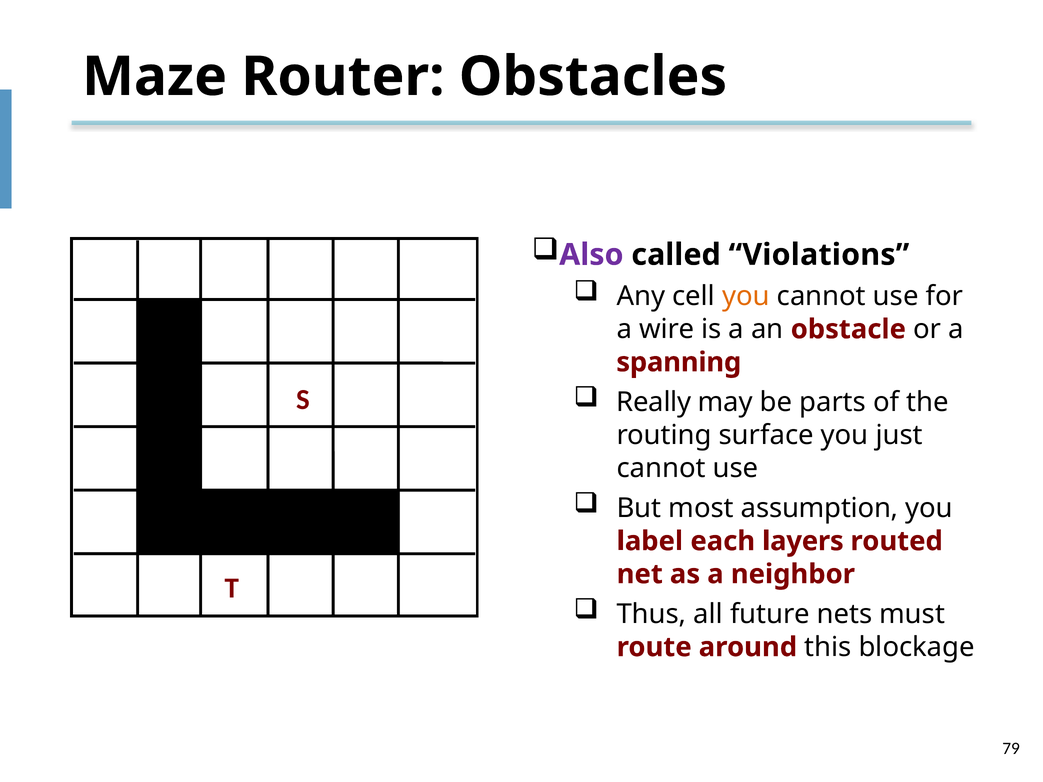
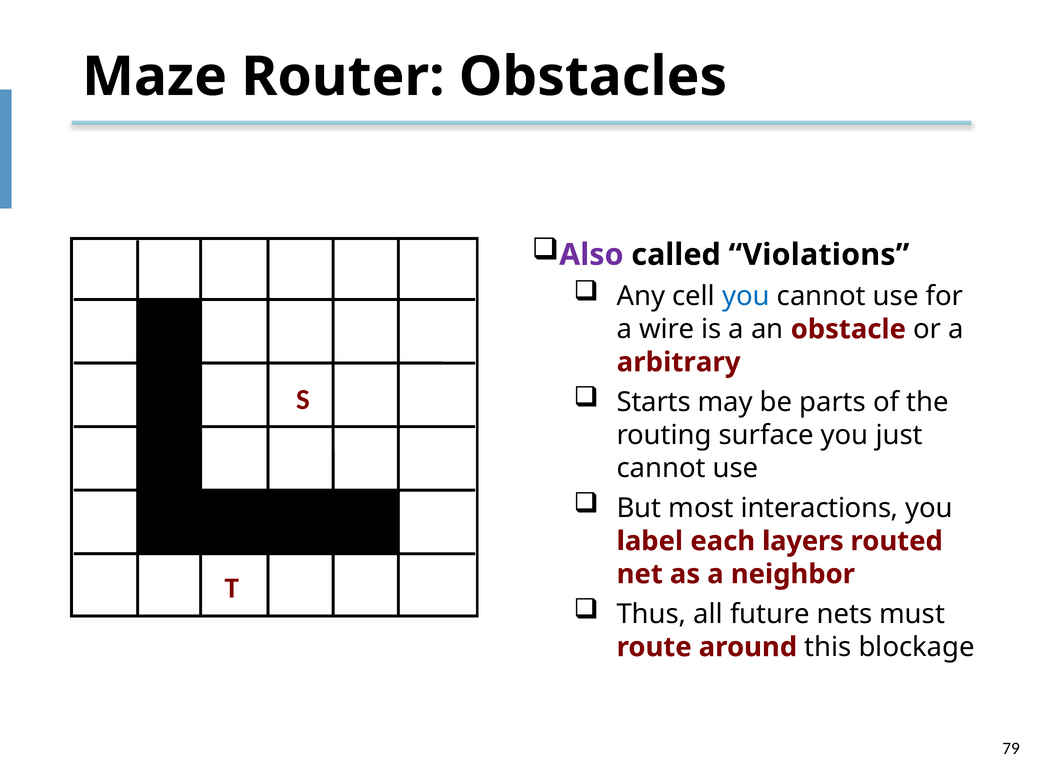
you colour: orange -> blue (746, 296)
spanning: spanning -> arbitrary (679, 362)
Really: Really -> Starts (654, 402)
assumption: assumption -> interactions (820, 508)
